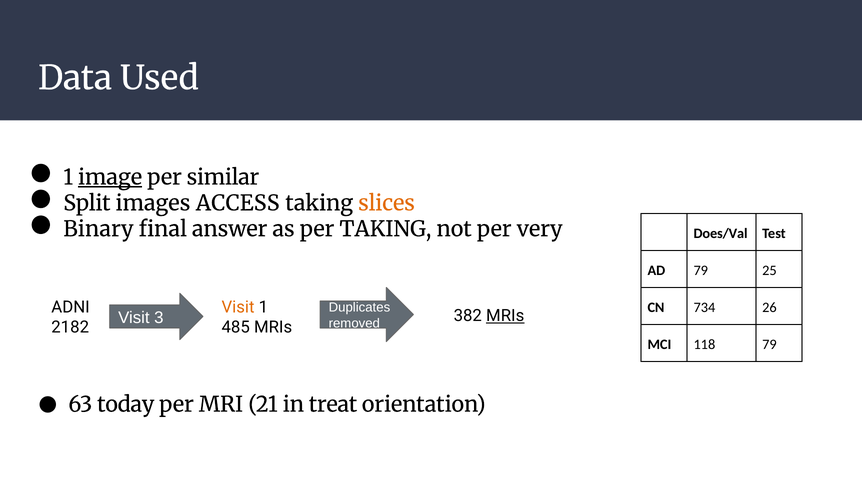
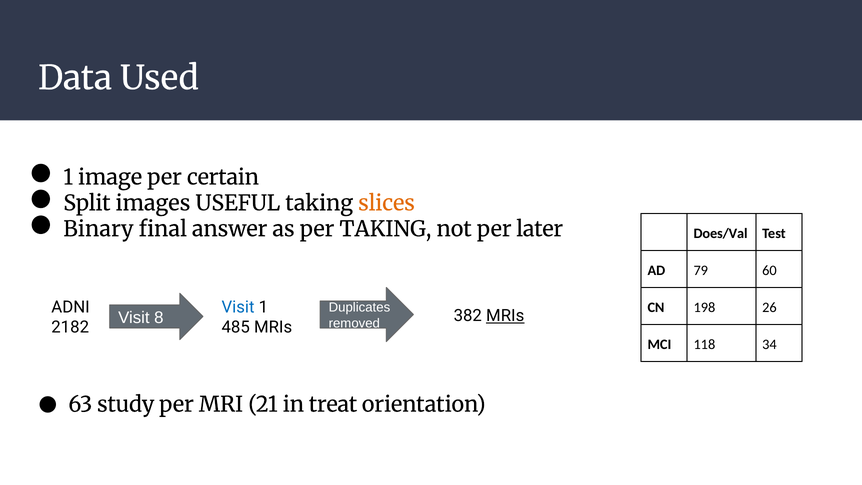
image underline: present -> none (110, 177)
similar: similar -> certain (223, 177)
ACCESS: ACCESS -> USEFUL (238, 203)
very: very -> later (540, 229)
25: 25 -> 60 (769, 270)
Visit colour: orange -> blue (238, 307)
734: 734 -> 198 (704, 307)
3: 3 -> 8 (159, 318)
118 79: 79 -> 34 (769, 344)
today: today -> study (126, 404)
